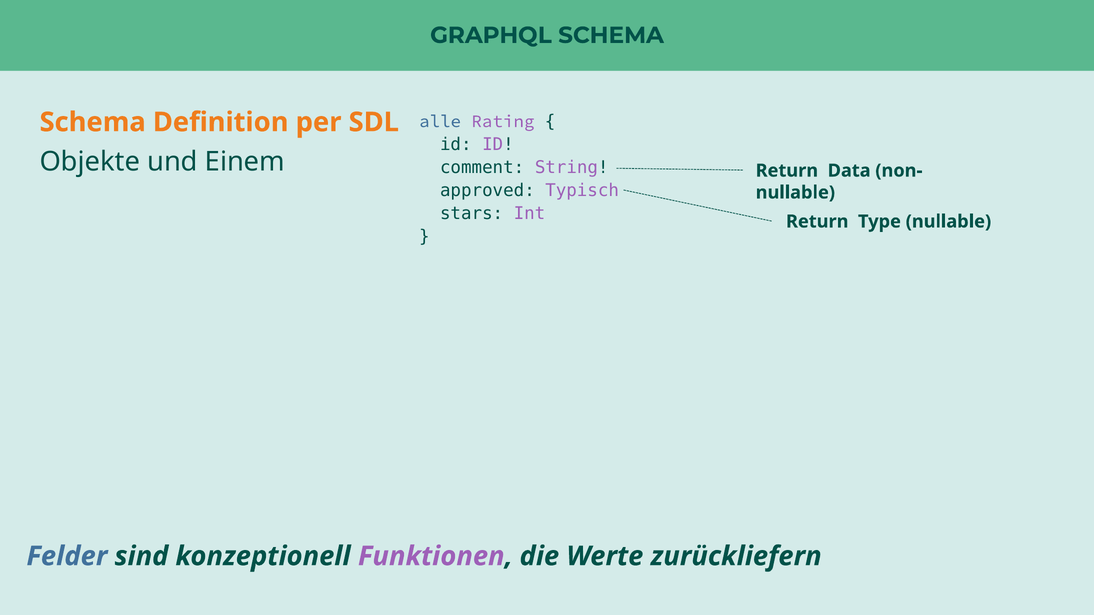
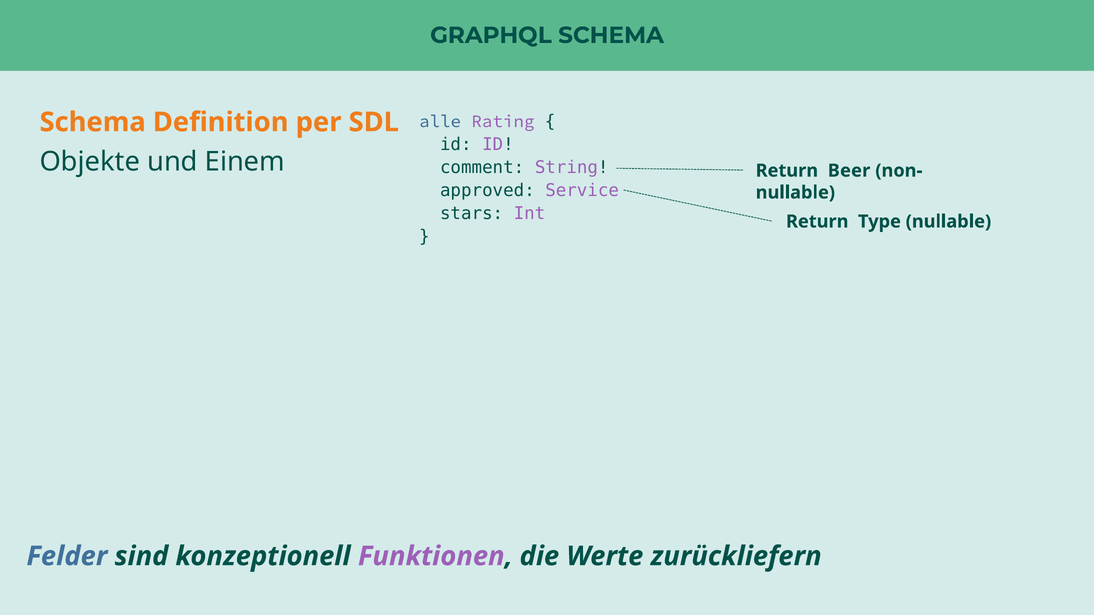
Data: Data -> Beer (849, 171)
Typisch: Typisch -> Service (582, 191)
